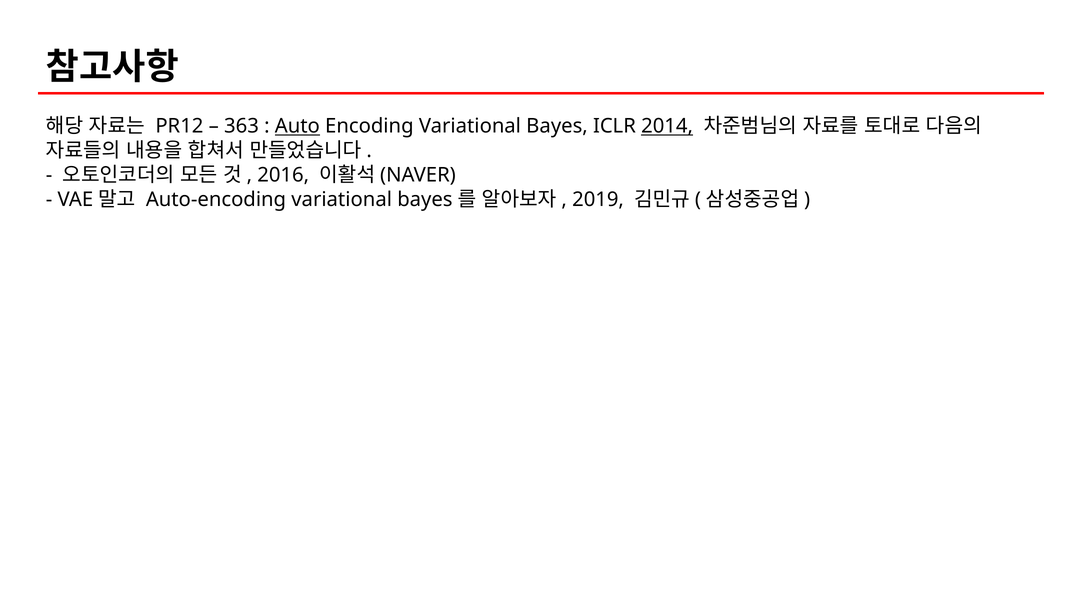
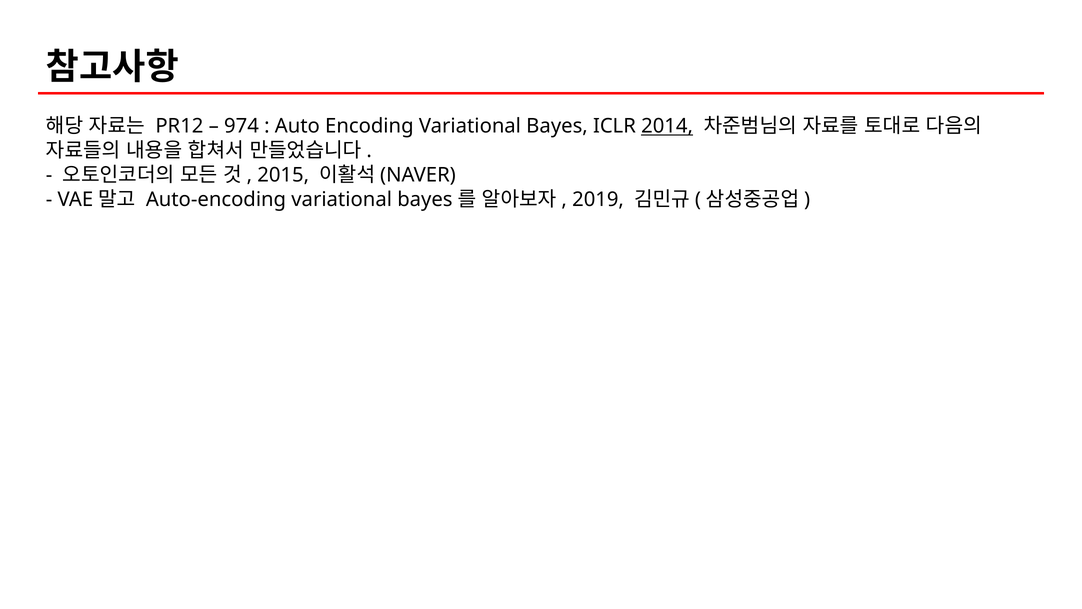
363: 363 -> 974 (241, 126)
Auto underline: present -> none (297, 126)
2016: 2016 -> 2015 (283, 175)
